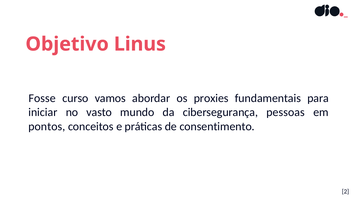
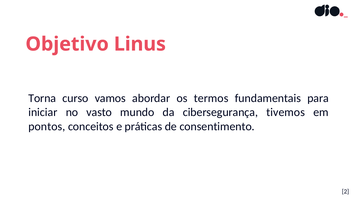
Fosse: Fosse -> Torna (42, 98)
proxies: proxies -> termos (211, 98)
pessoas: pessoas -> tivemos (286, 112)
